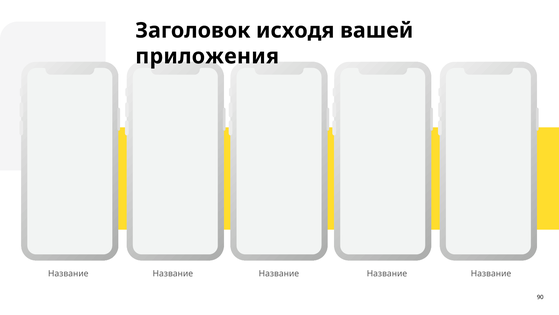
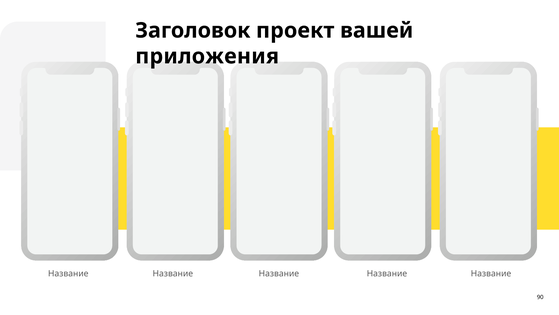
исходя: исходя -> проект (295, 31)
